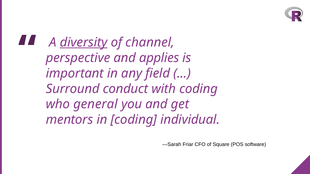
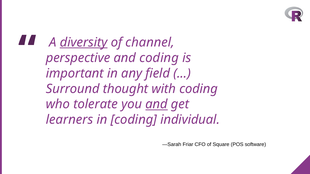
and applies: applies -> coding (159, 58)
conduct: conduct -> thought (126, 89)
general: general -> tolerate (96, 104)
and underline: none -> present (157, 104)
mentors: mentors -> learners (69, 120)
